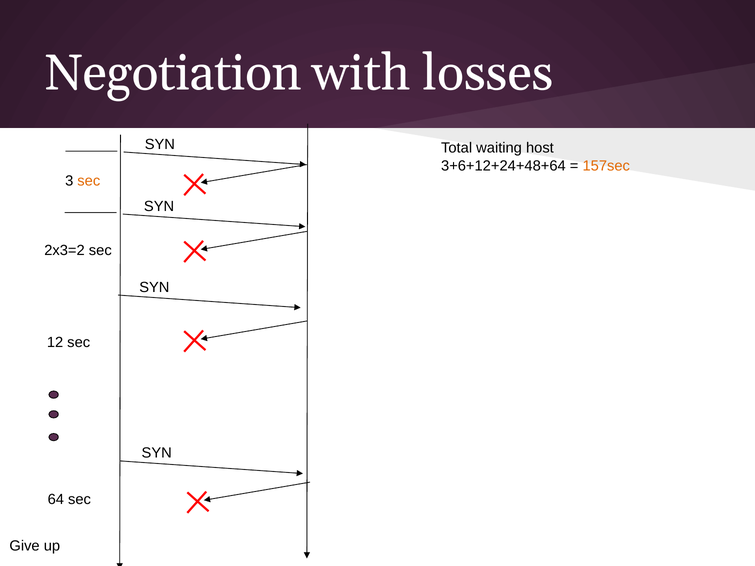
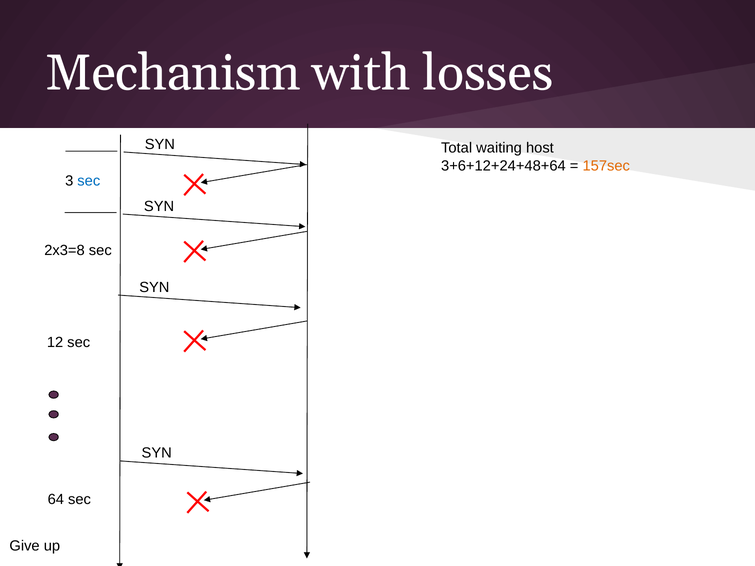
Negotiation: Negotiation -> Mechanism (173, 73)
sec colour: orange -> blue (89, 181)
2x3=2: 2x3=2 -> 2x3=8 (65, 250)
